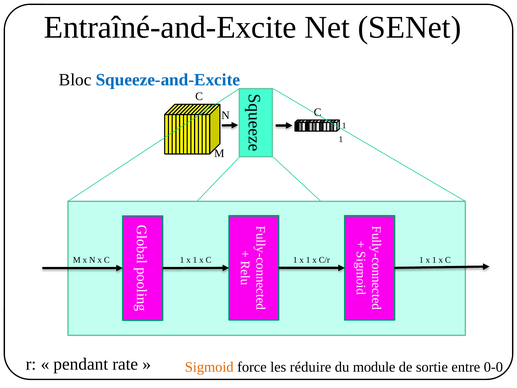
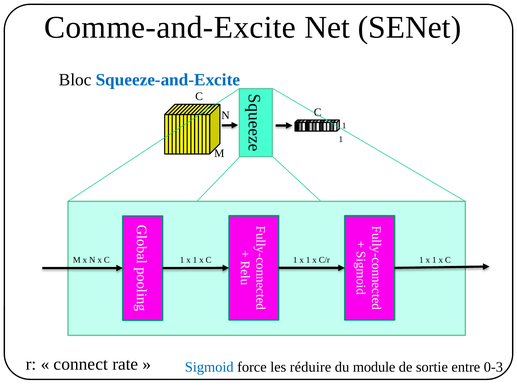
Entraîné-and-Excite: Entraîné-and-Excite -> Comme-and-Excite (170, 27)
pendant: pendant -> connect (81, 364)
Sigmoid colour: orange -> blue (209, 367)
0-0: 0-0 -> 0-3 (493, 367)
